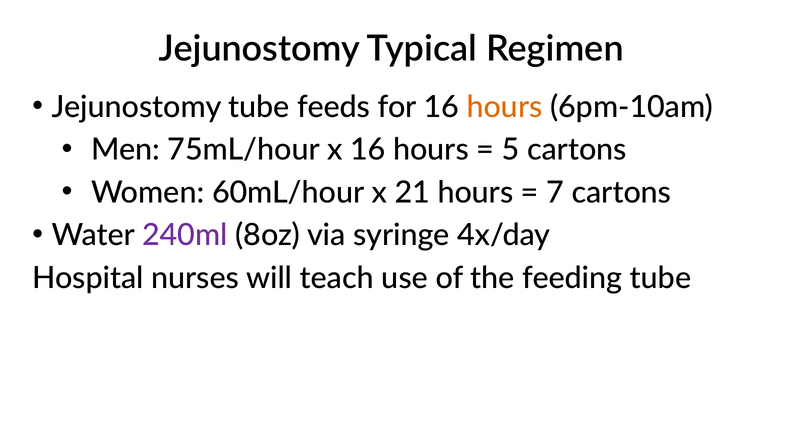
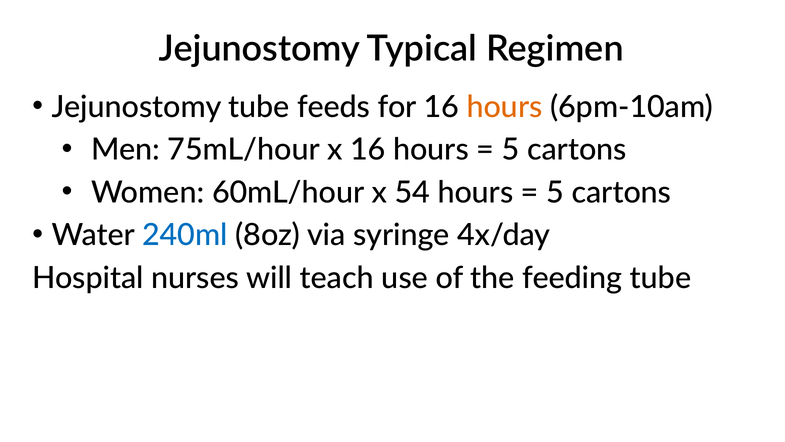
21: 21 -> 54 (412, 192)
7: 7 -> 5 (555, 192)
240ml colour: purple -> blue (185, 235)
